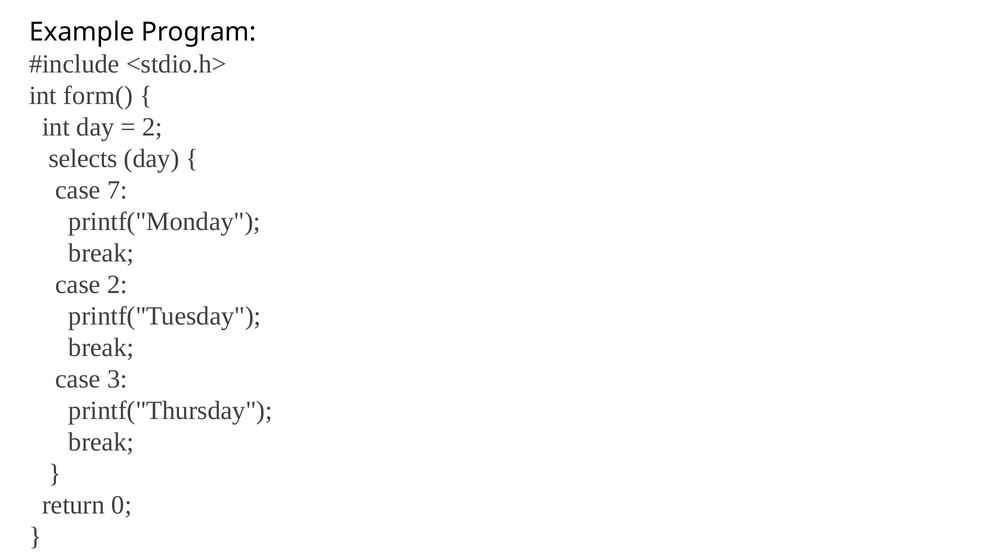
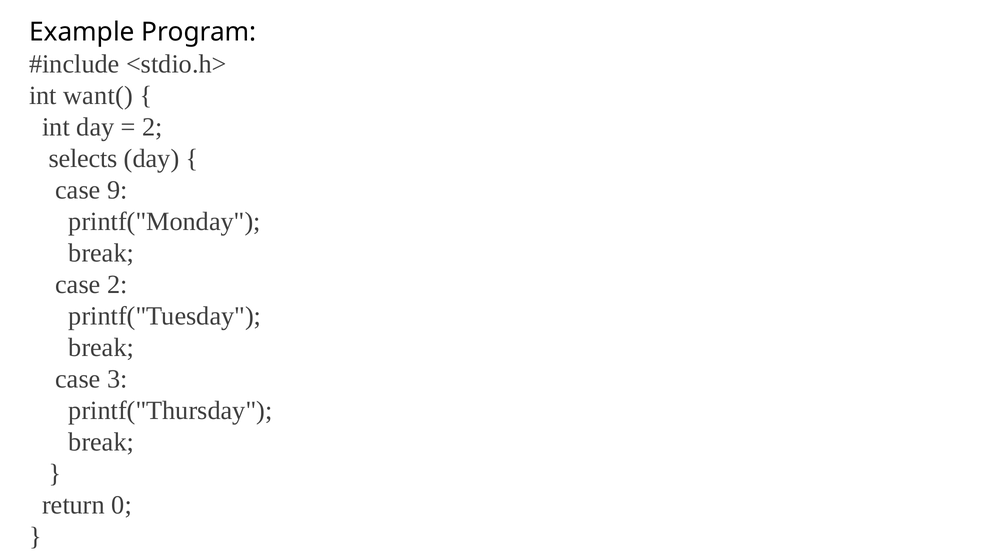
form(: form( -> want( (98, 95)
7: 7 -> 9 (117, 190)
